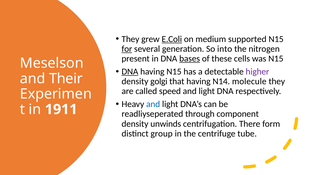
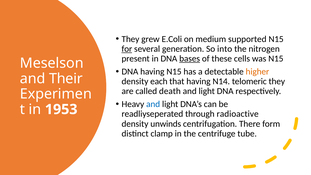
E.Coli underline: present -> none (172, 39)
DNA underline: present -> none (130, 72)
higher colour: purple -> orange (257, 72)
golgi: golgi -> each (159, 81)
molecule: molecule -> telomeric (249, 81)
speed: speed -> death (170, 91)
1911: 1911 -> 1953 (61, 109)
component: component -> radioactive (238, 114)
group: group -> clamp (162, 134)
